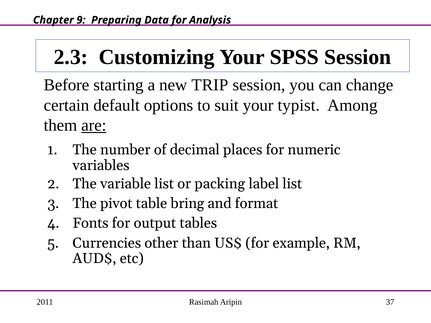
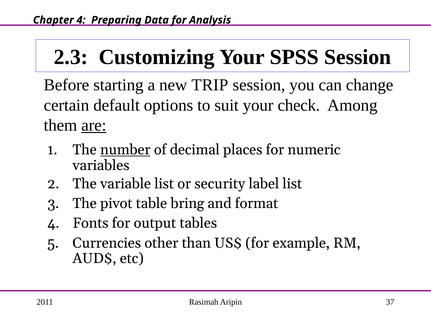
Chapter 9: 9 -> 4 (81, 20)
typist: typist -> check (299, 105)
number underline: none -> present (125, 150)
packing: packing -> security (220, 184)
